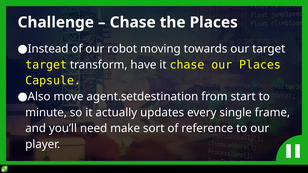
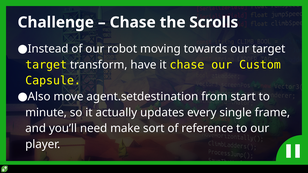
the Places: Places -> Scrolls (214, 22)
our Places: Places -> Custom (260, 65)
